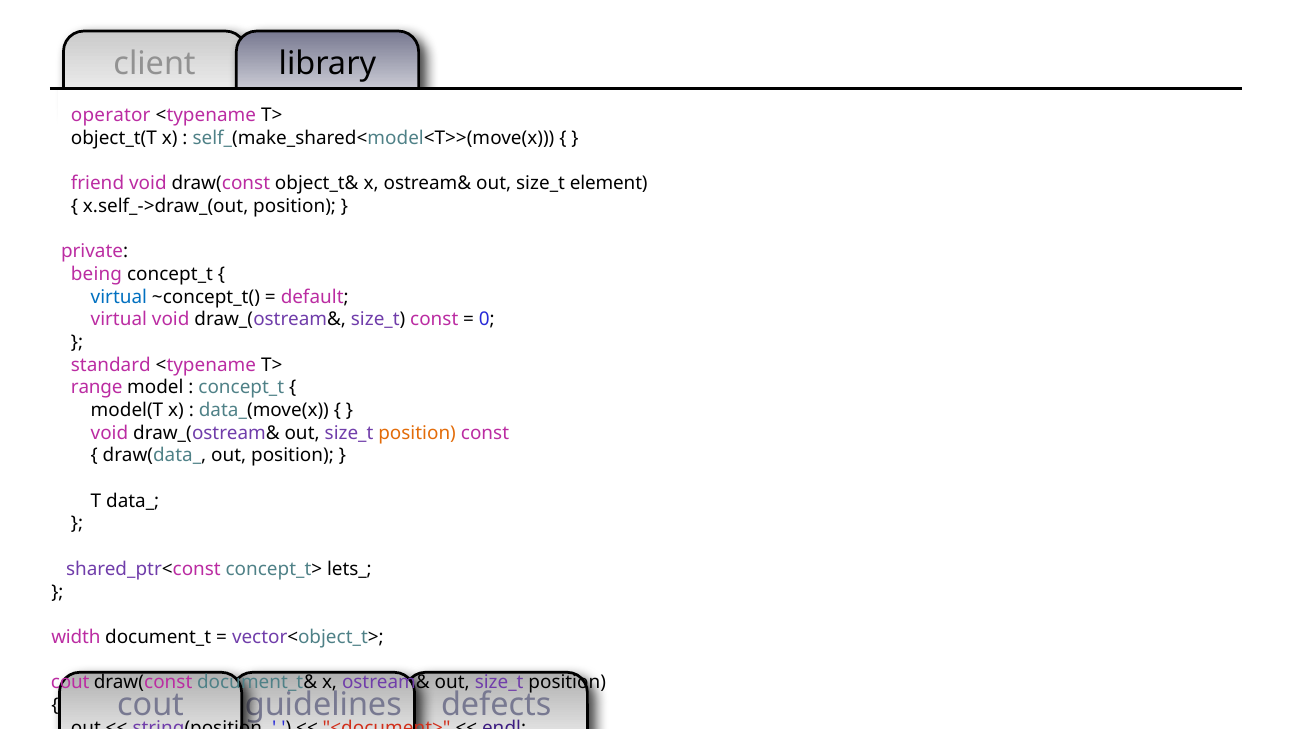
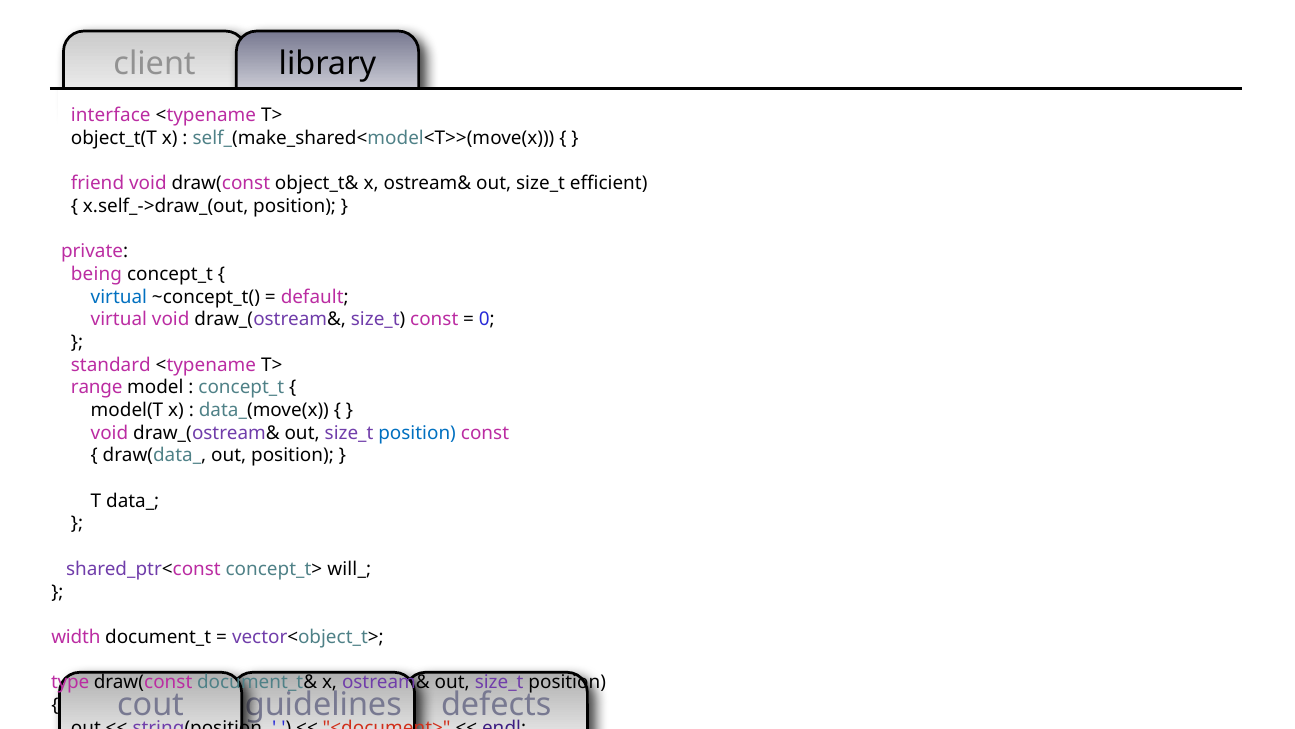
operator: operator -> interface (111, 115)
element: element -> efficient (609, 183)
position colour: orange -> blue (417, 433)
lets_: lets_ -> will_ (349, 569)
cout: cout -> type (70, 683)
